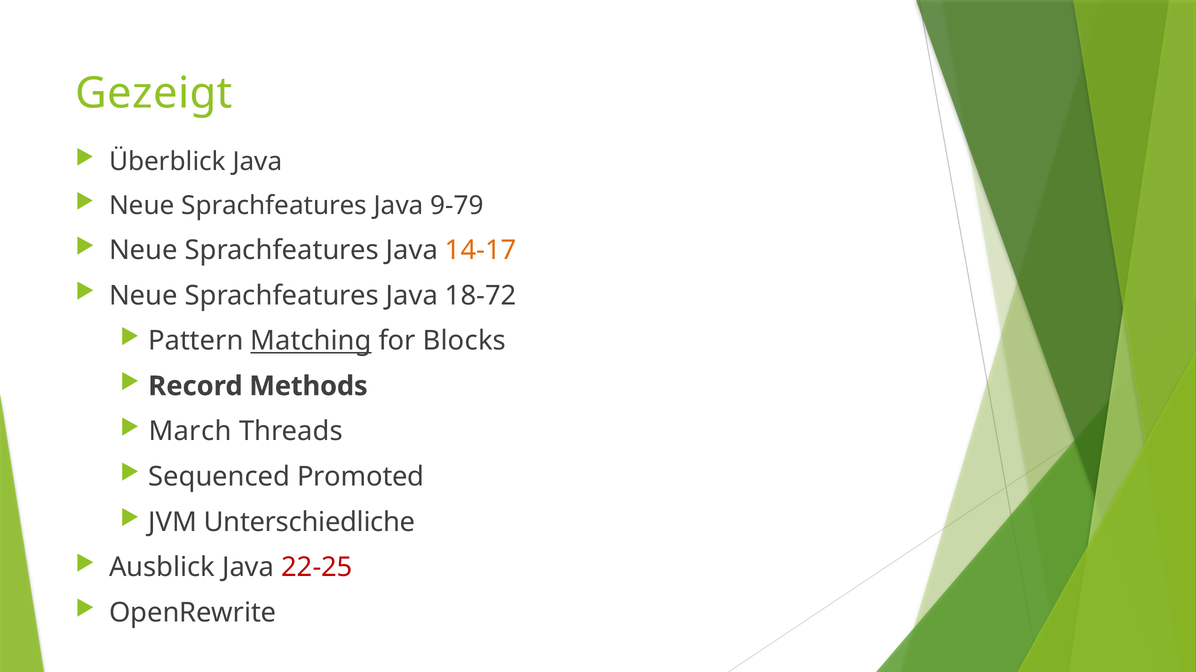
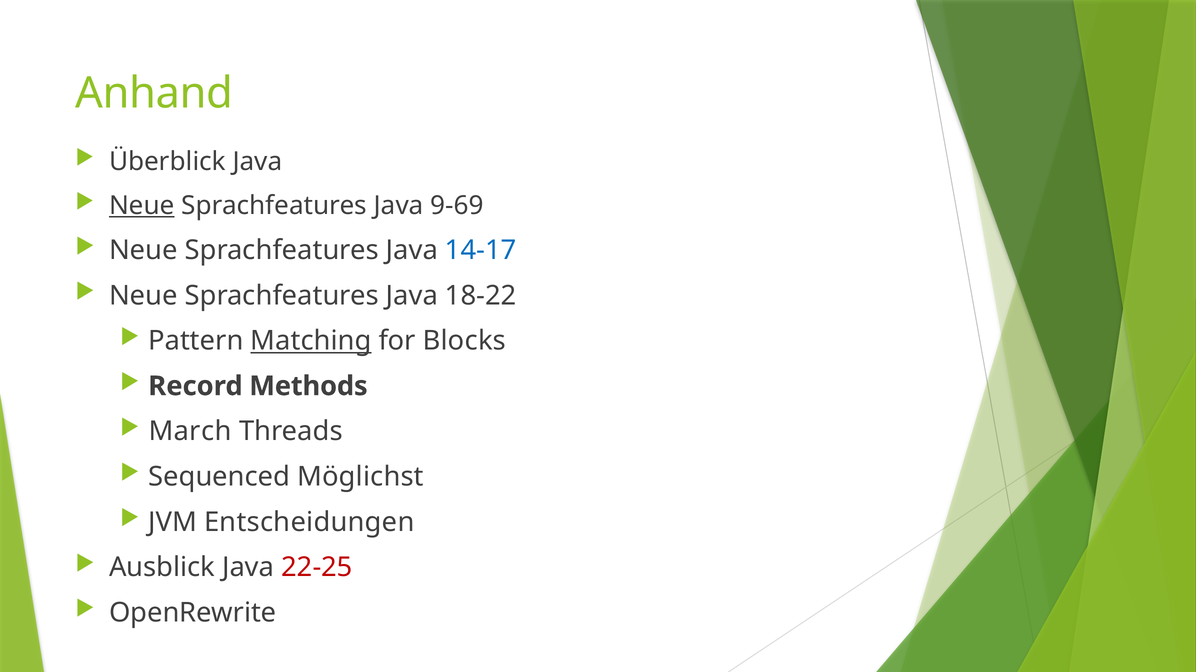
Gezeigt: Gezeigt -> Anhand (154, 93)
Neue underline: none -> present (142, 206)
9-79: 9-79 -> 9-69 (457, 206)
14-17 colour: orange -> blue (481, 251)
18-72: 18-72 -> 18-22 (481, 296)
Promoted: Promoted -> Möglichst (360, 477)
Unterschiedliche: Unterschiedliche -> Entscheidungen (309, 523)
